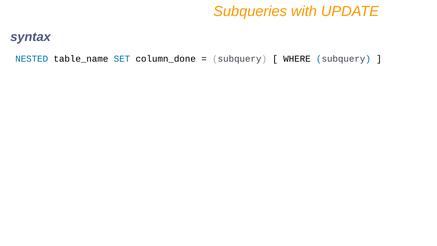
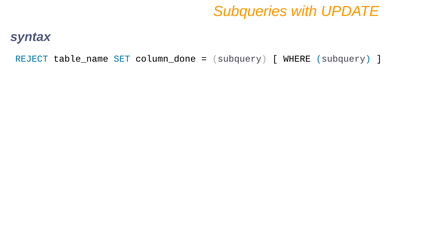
NESTED: NESTED -> REJECT (32, 59)
